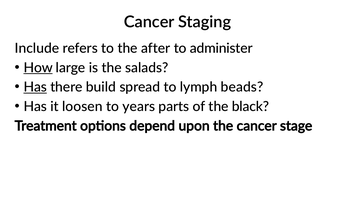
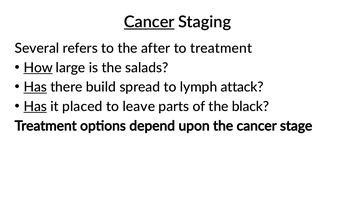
Cancer underline: none -> present (149, 22)
Include: Include -> Several (37, 48)
to administer: administer -> treatment (221, 48)
beads: beads -> attack (242, 87)
Has underline: none -> present (35, 107)
loosen: loosen -> placed (82, 107)
years: years -> leave (139, 107)
